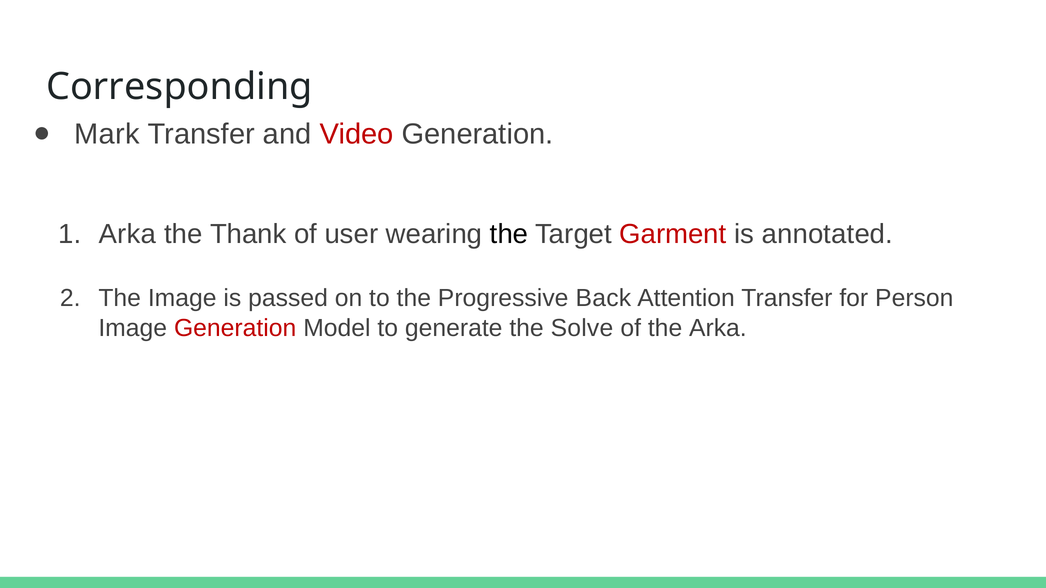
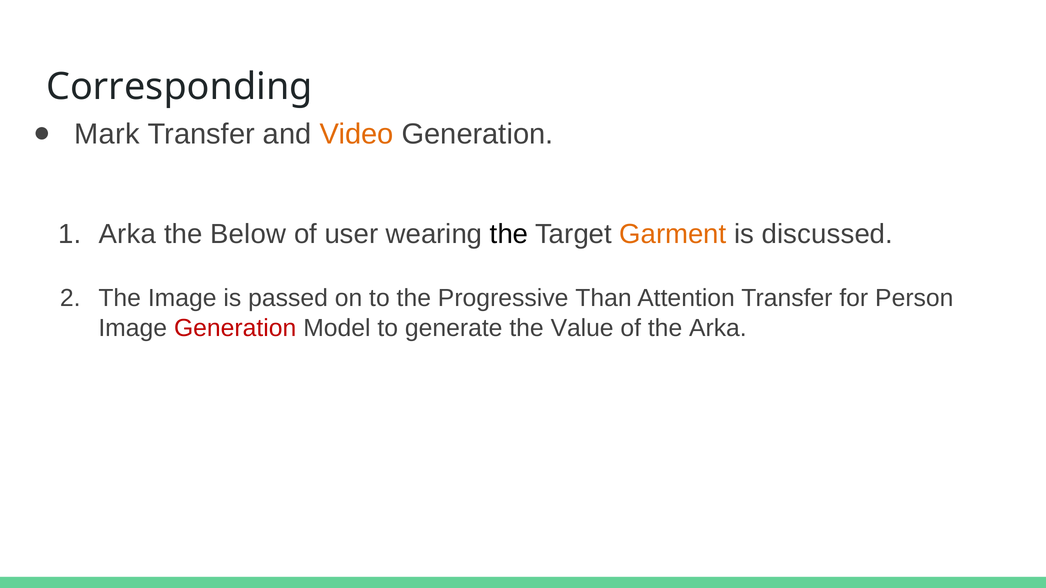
Video colour: red -> orange (357, 134)
Thank: Thank -> Below (248, 234)
Garment colour: red -> orange (673, 234)
annotated: annotated -> discussed (827, 234)
Back: Back -> Than (604, 298)
Solve: Solve -> Value (582, 328)
